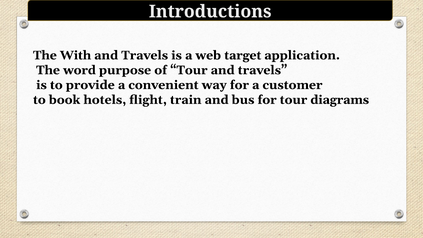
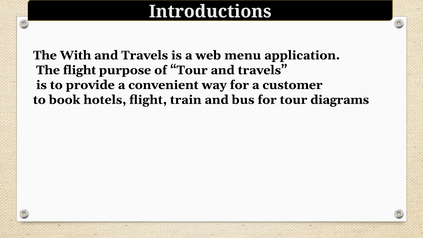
target: target -> menu (243, 55)
The word: word -> flight (80, 70)
